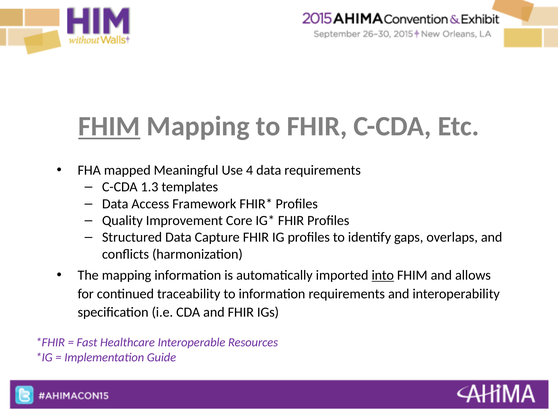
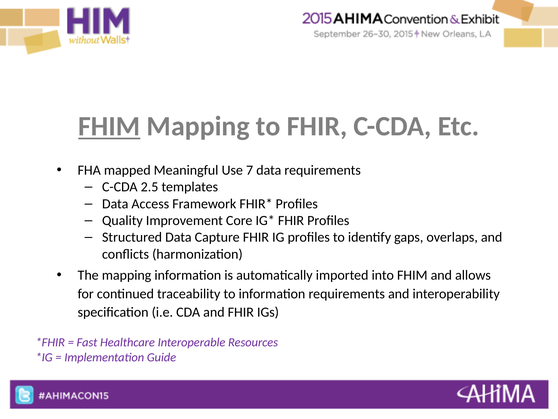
4: 4 -> 7 (250, 170)
1.3: 1.3 -> 2.5 (150, 187)
into underline: present -> none (383, 275)
